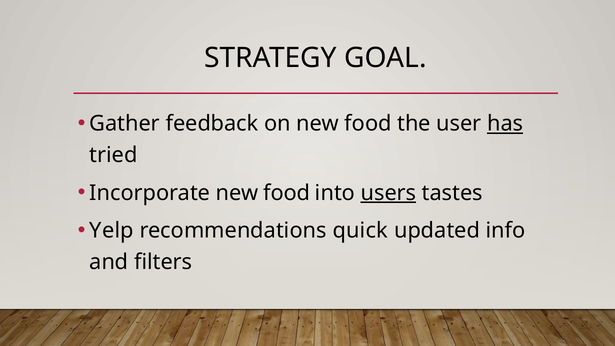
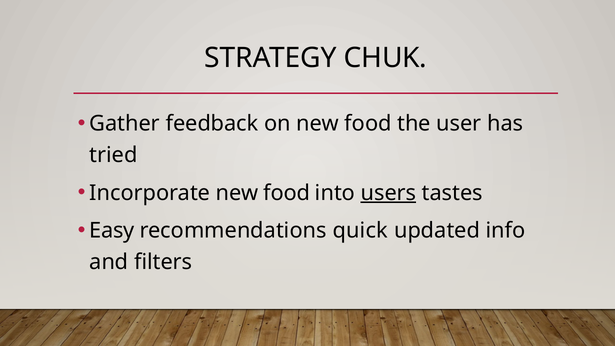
GOAL: GOAL -> CHUK (385, 58)
has underline: present -> none (505, 124)
Yelp: Yelp -> Easy (112, 231)
